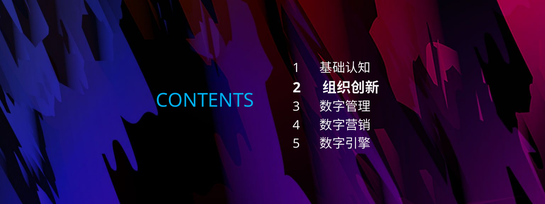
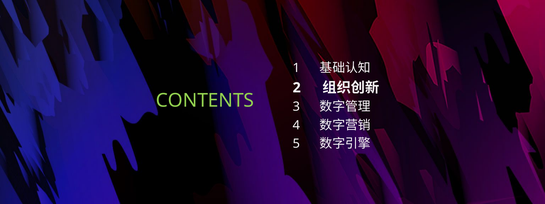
CONTENTS colour: light blue -> light green (205, 101)
